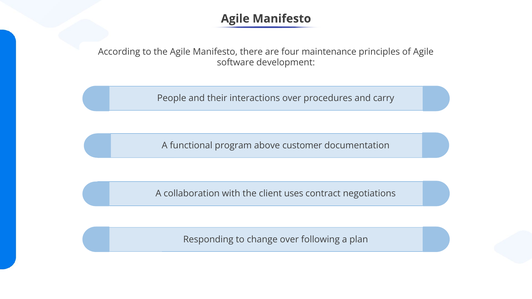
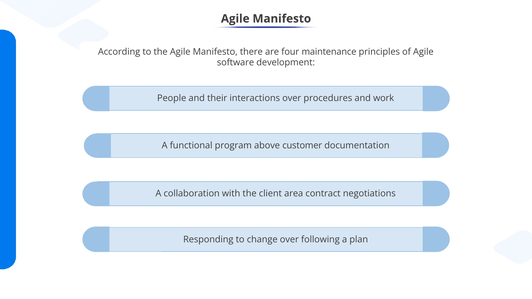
carry: carry -> work (384, 98)
uses: uses -> area (294, 194)
